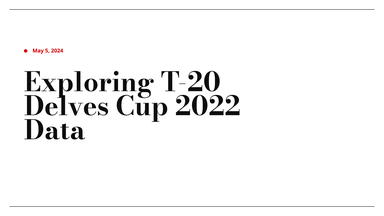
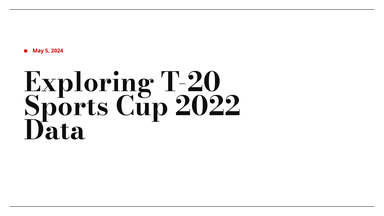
Delves: Delves -> Sports (66, 106)
